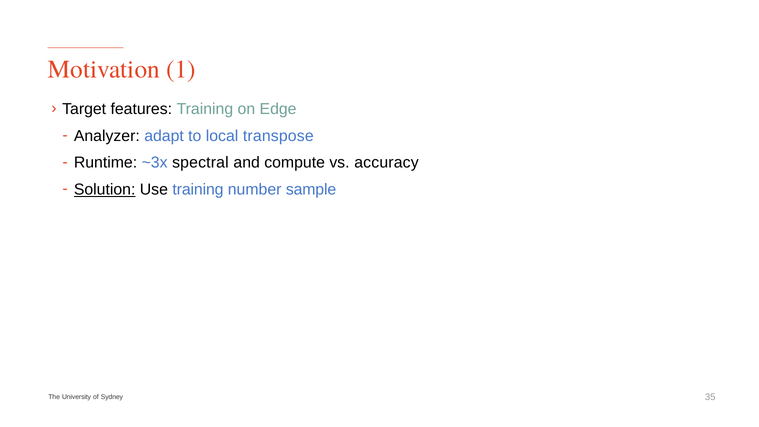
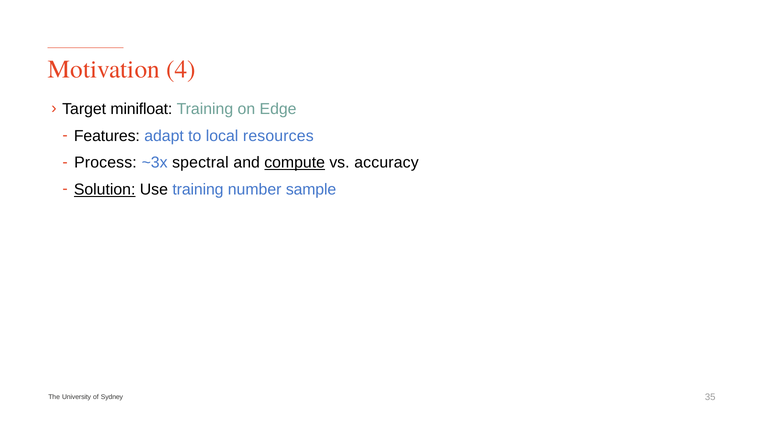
1: 1 -> 4 (181, 69)
features: features -> minifloat (141, 109)
Analyzer: Analyzer -> Features (107, 136)
transpose: transpose -> resources (278, 136)
Runtime: Runtime -> Process (105, 163)
compute underline: none -> present (295, 163)
